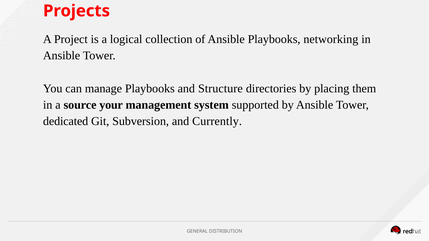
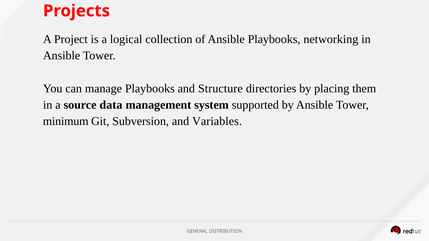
your: your -> data (111, 105)
dedicated: dedicated -> minimum (66, 121)
Currently: Currently -> Variables (217, 121)
